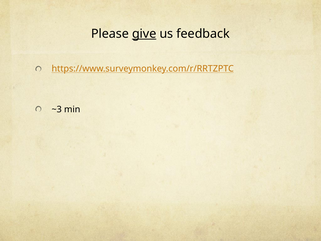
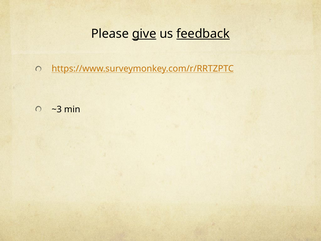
feedback underline: none -> present (203, 34)
